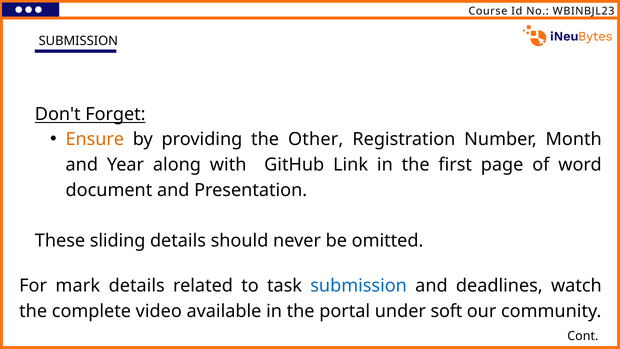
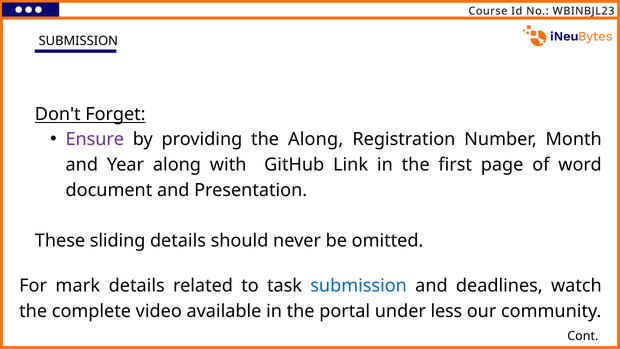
Ensure colour: orange -> purple (95, 139)
the Other: Other -> Along (316, 139)
soft: soft -> less (446, 311)
